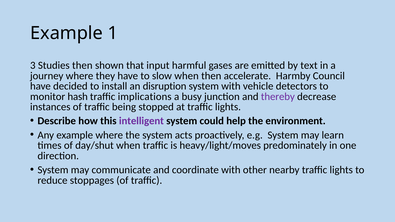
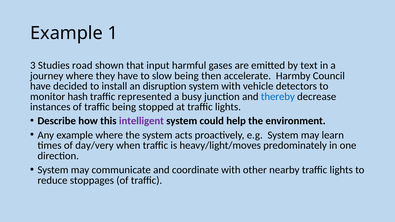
Studies then: then -> road (82, 65)
slow when: when -> being (187, 76)
implications: implications -> represented (145, 97)
thereby colour: purple -> blue (278, 97)
day/shut: day/shut -> day/very (94, 146)
